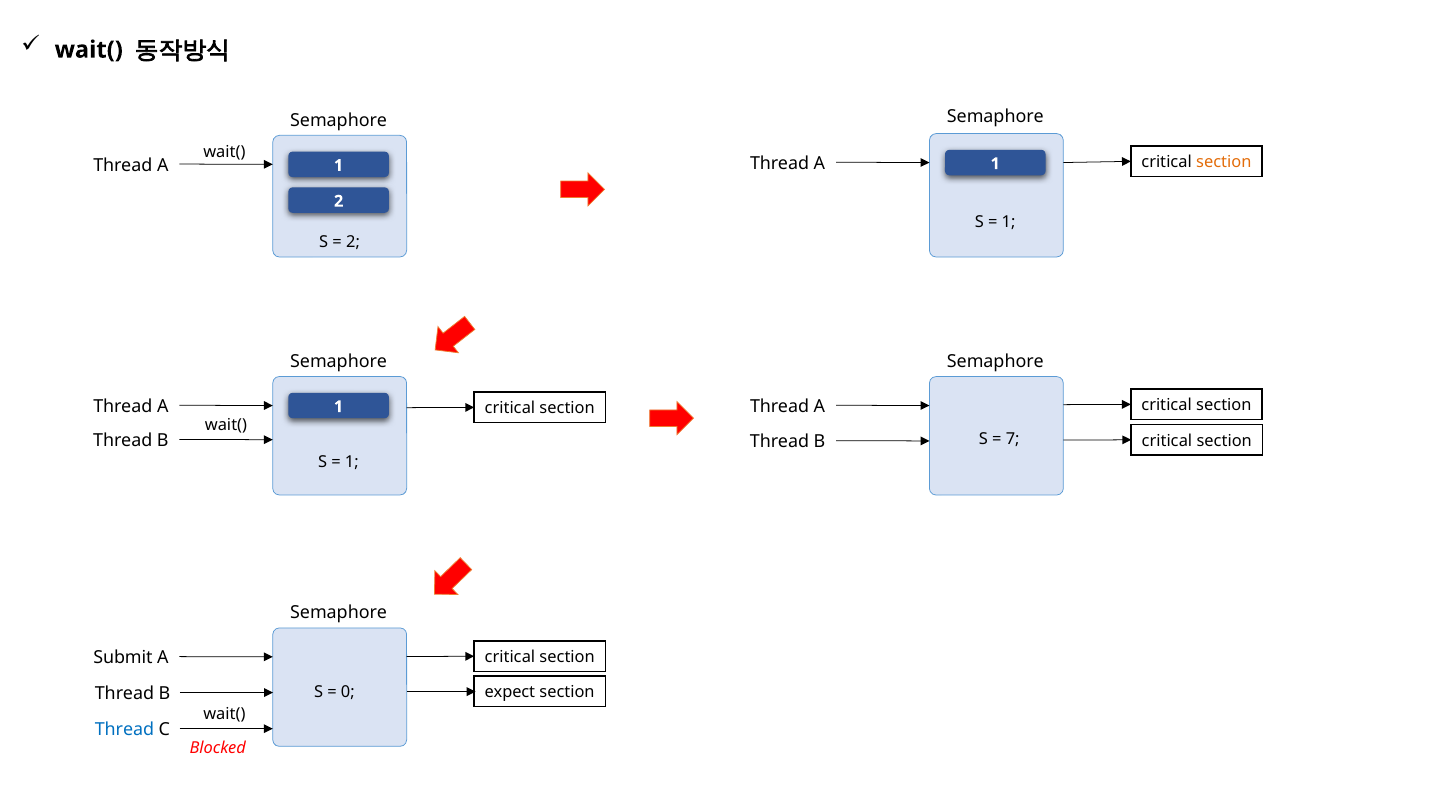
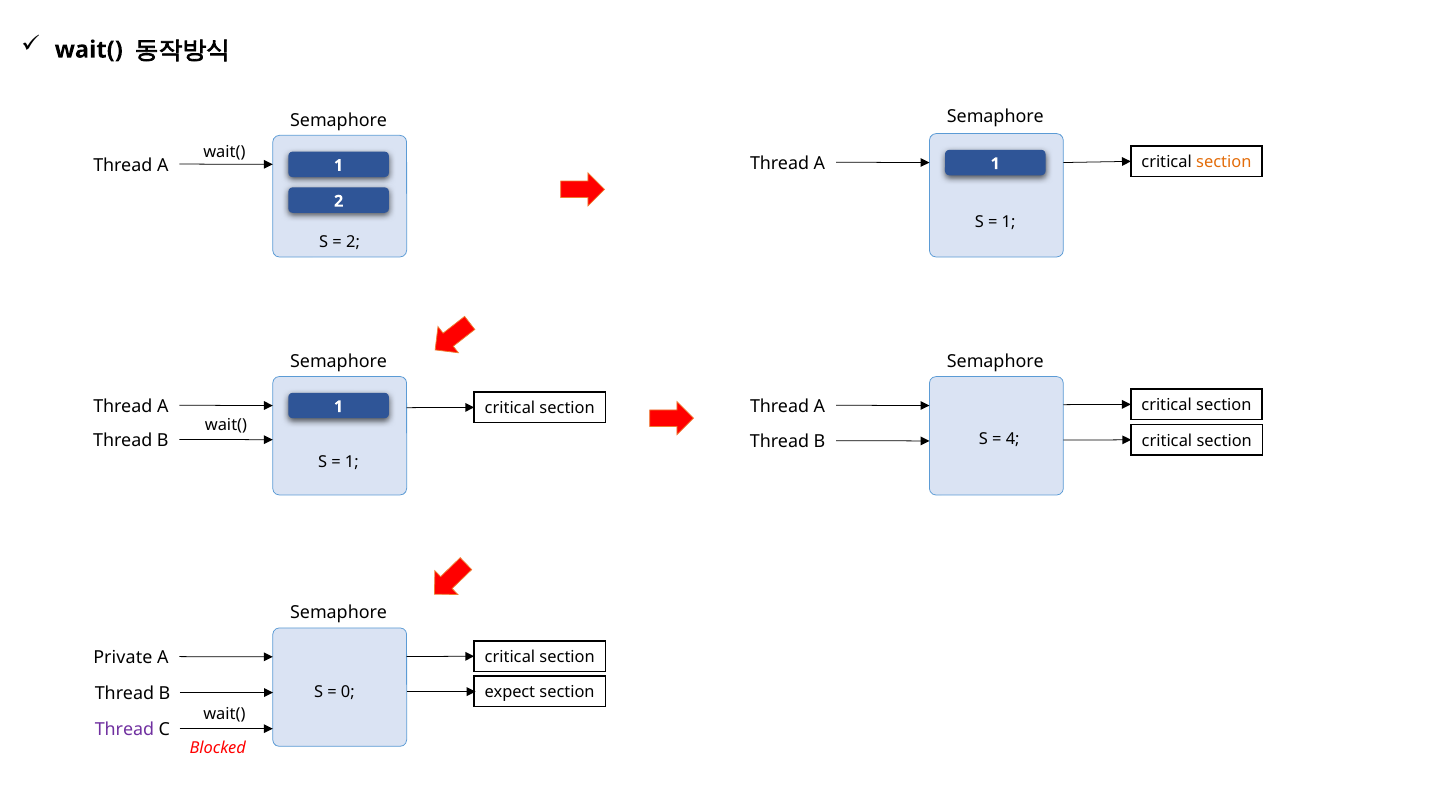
7: 7 -> 4 (1013, 439)
Submit: Submit -> Private (123, 658)
Thread colour: blue -> purple (124, 729)
